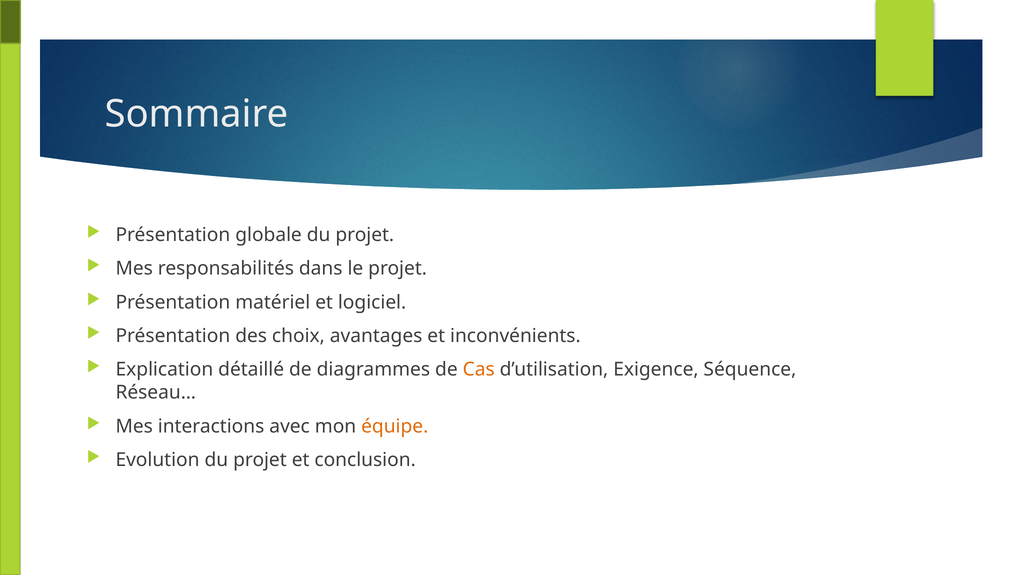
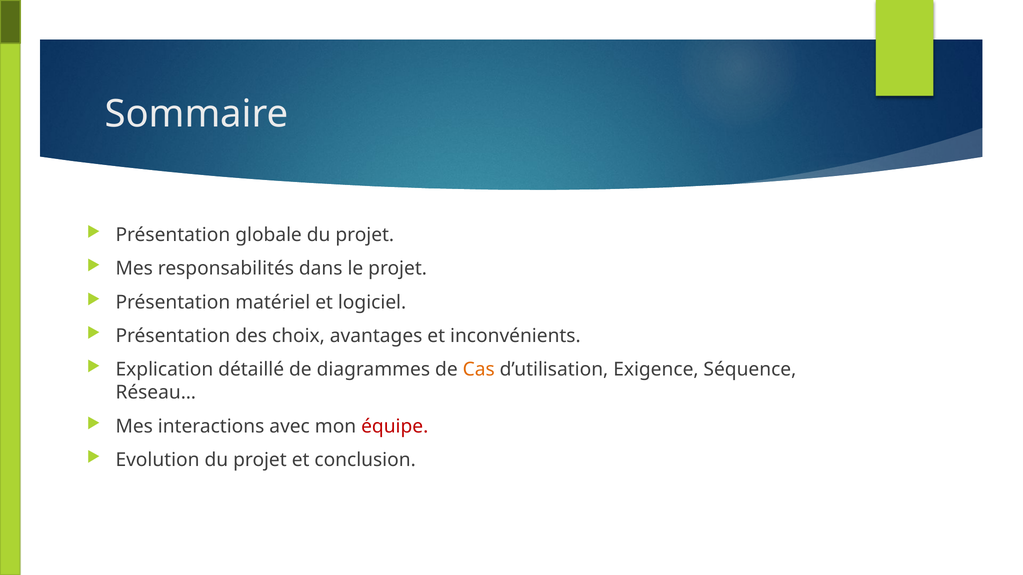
équipe colour: orange -> red (395, 427)
